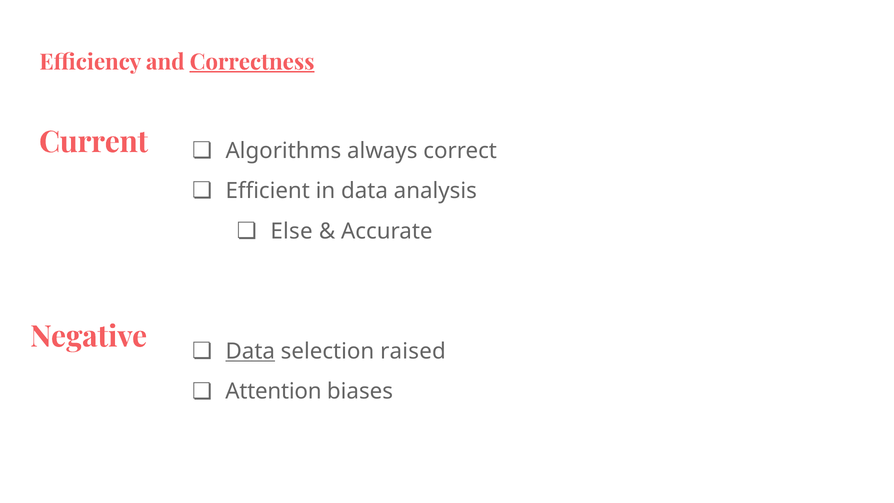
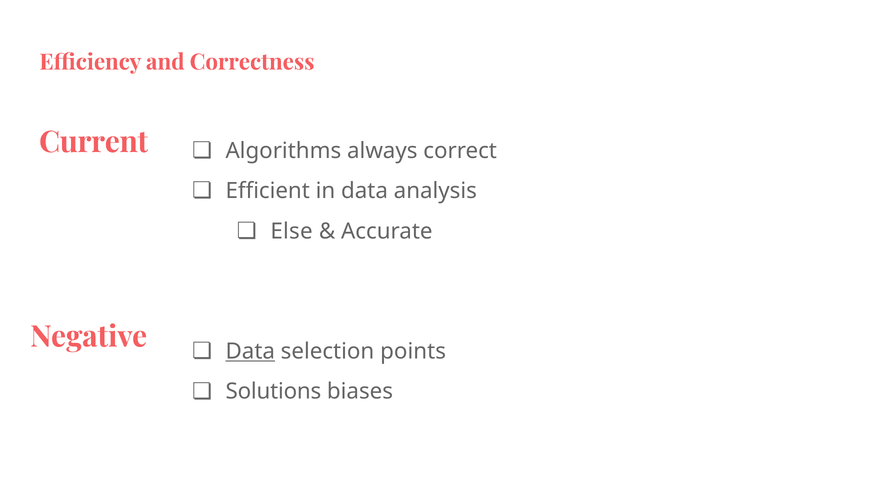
Correctness underline: present -> none (252, 62)
raised: raised -> points (413, 351)
Attention: Attention -> Solutions (273, 392)
